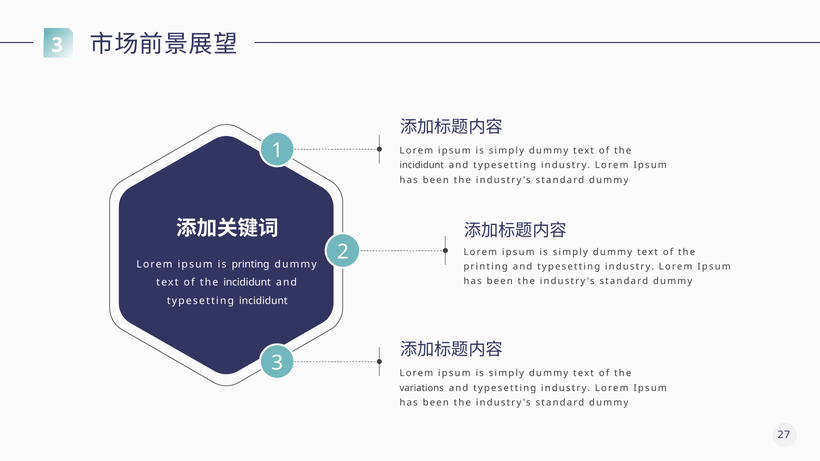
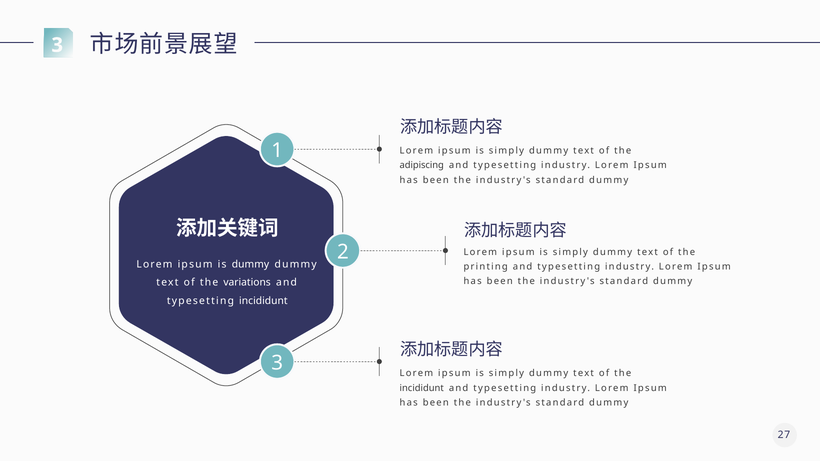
incididunt: incididunt -> adipiscing (422, 165)
is printing: printing -> dummy (250, 264)
incididunt: incididunt -> variations (247, 283)
variations: variations -> incididunt (422, 388)
